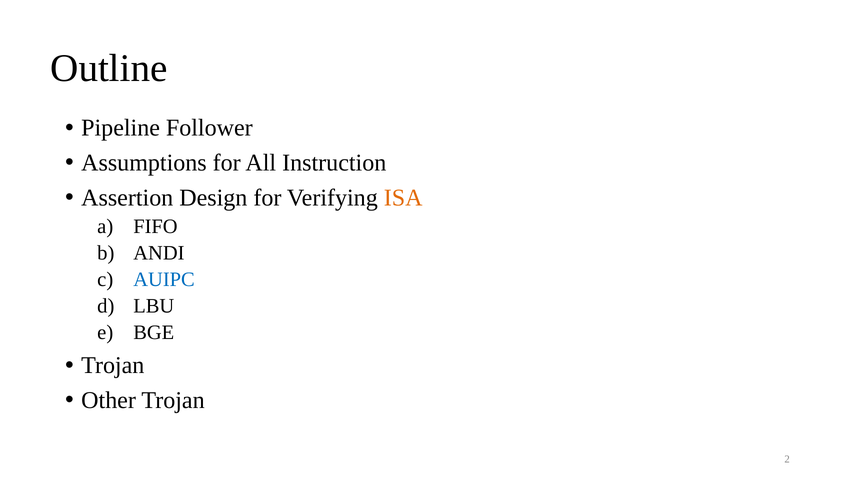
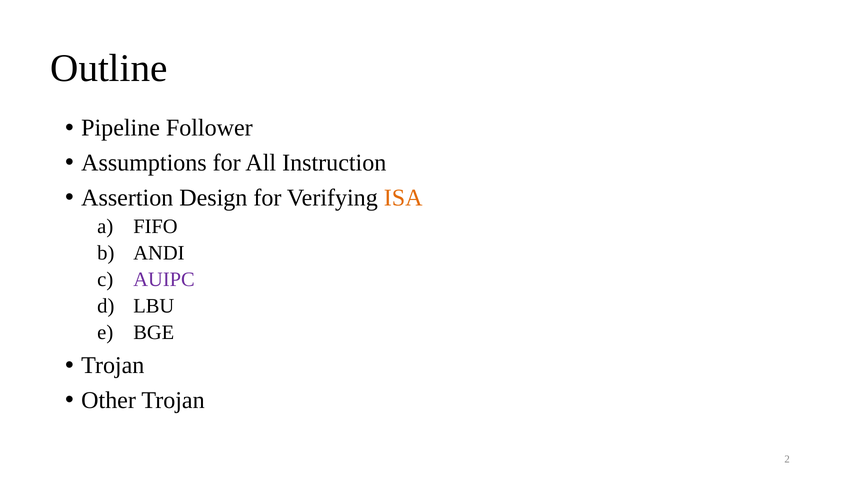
AUIPC colour: blue -> purple (164, 279)
